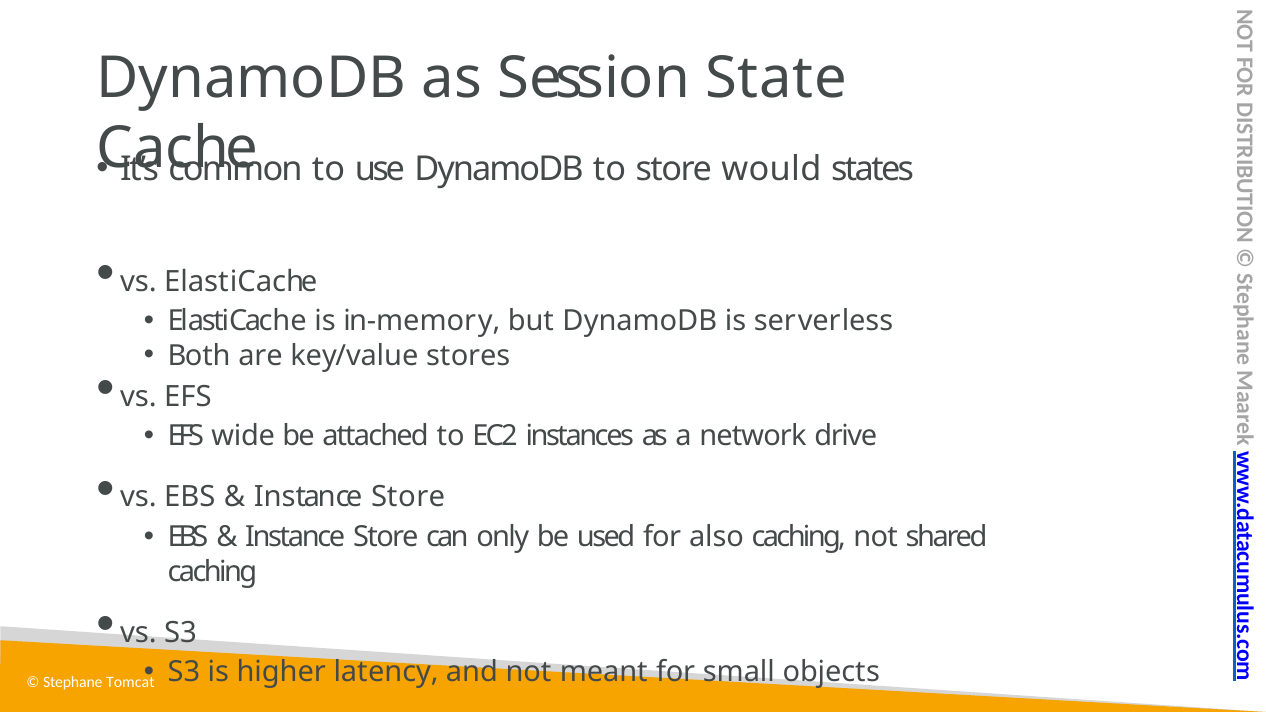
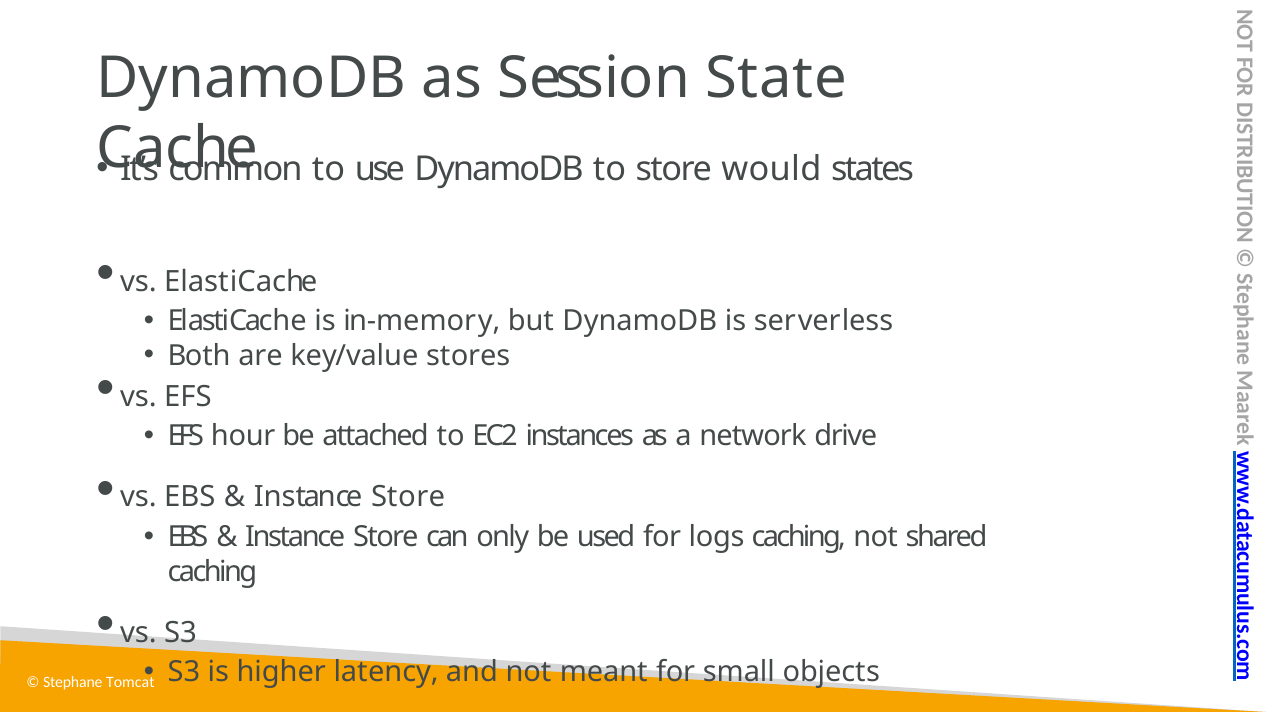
wide: wide -> hour (243, 436)
also: also -> logs (717, 537)
